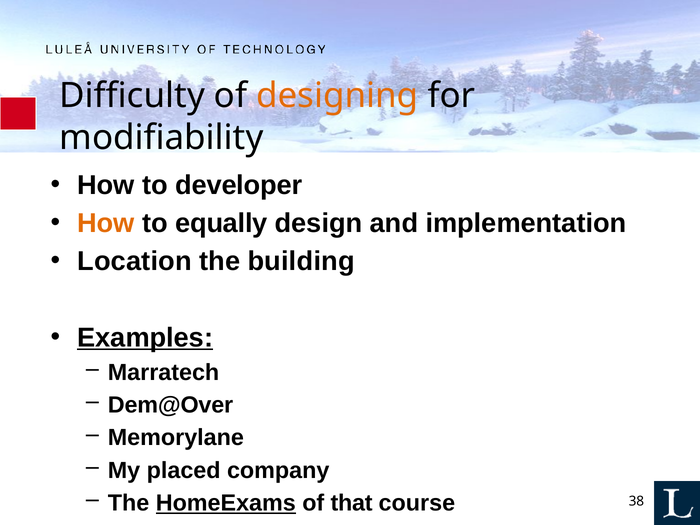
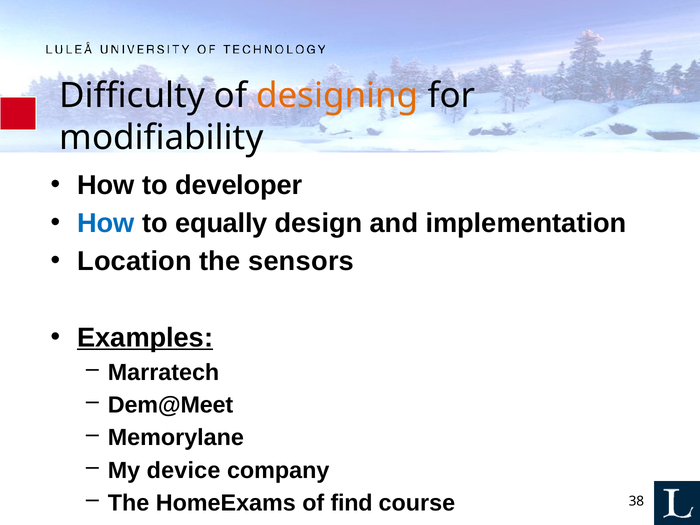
How colour: orange -> blue (106, 223)
building: building -> sensors (301, 261)
Dem@Over: Dem@Over -> Dem@Meet (171, 405)
placed: placed -> device (184, 470)
HomeExams underline: present -> none (226, 503)
that: that -> find (352, 503)
